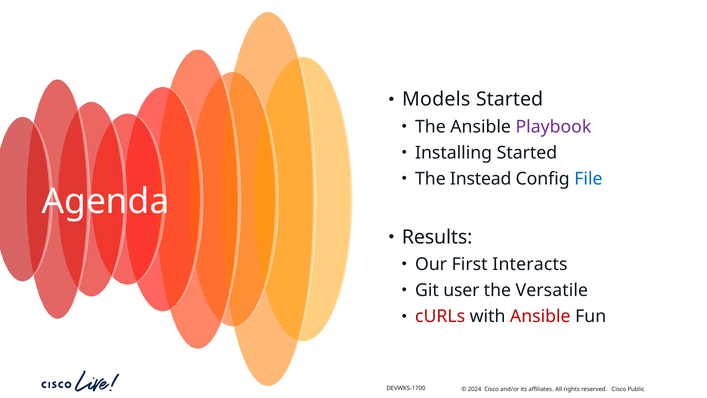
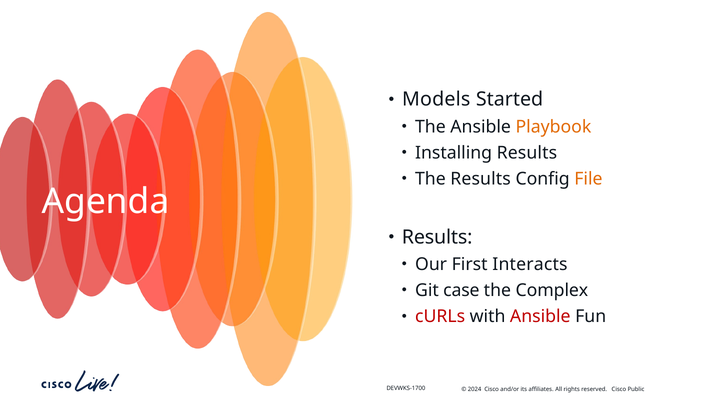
Playbook colour: purple -> orange (553, 127)
Installing Started: Started -> Results (527, 153)
The Instead: Instead -> Results (481, 179)
File colour: blue -> orange (588, 179)
user: user -> case (461, 290)
Versatile: Versatile -> Complex (552, 290)
